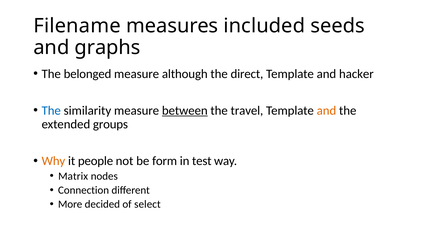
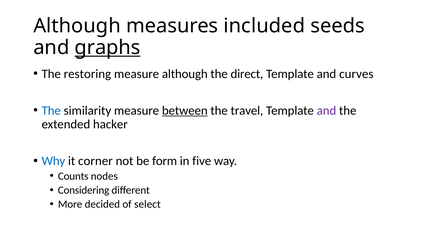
Filename: Filename -> Although (77, 26)
graphs underline: none -> present (108, 48)
belonged: belonged -> restoring (87, 74)
hacker: hacker -> curves (356, 74)
and colour: orange -> purple (326, 111)
groups: groups -> hacker (110, 125)
Why colour: orange -> blue (53, 161)
people: people -> corner (95, 161)
test: test -> five (202, 161)
Matrix: Matrix -> Counts (73, 176)
Connection: Connection -> Considering (84, 191)
